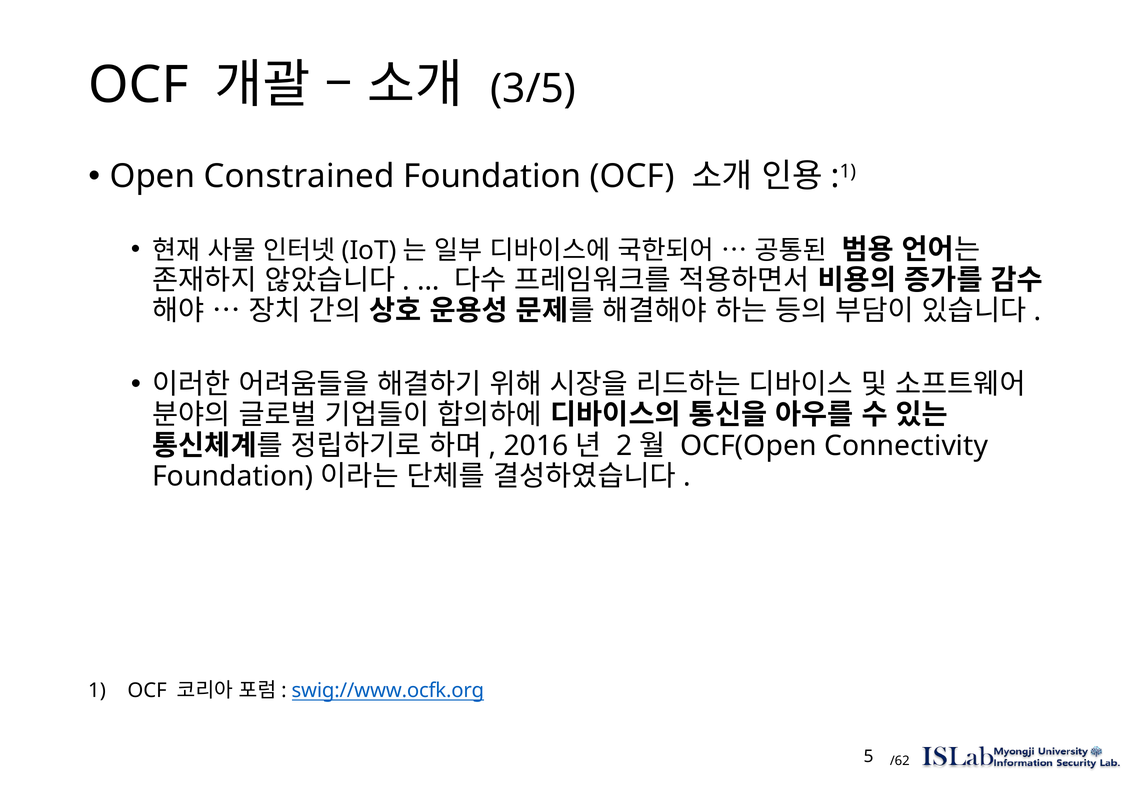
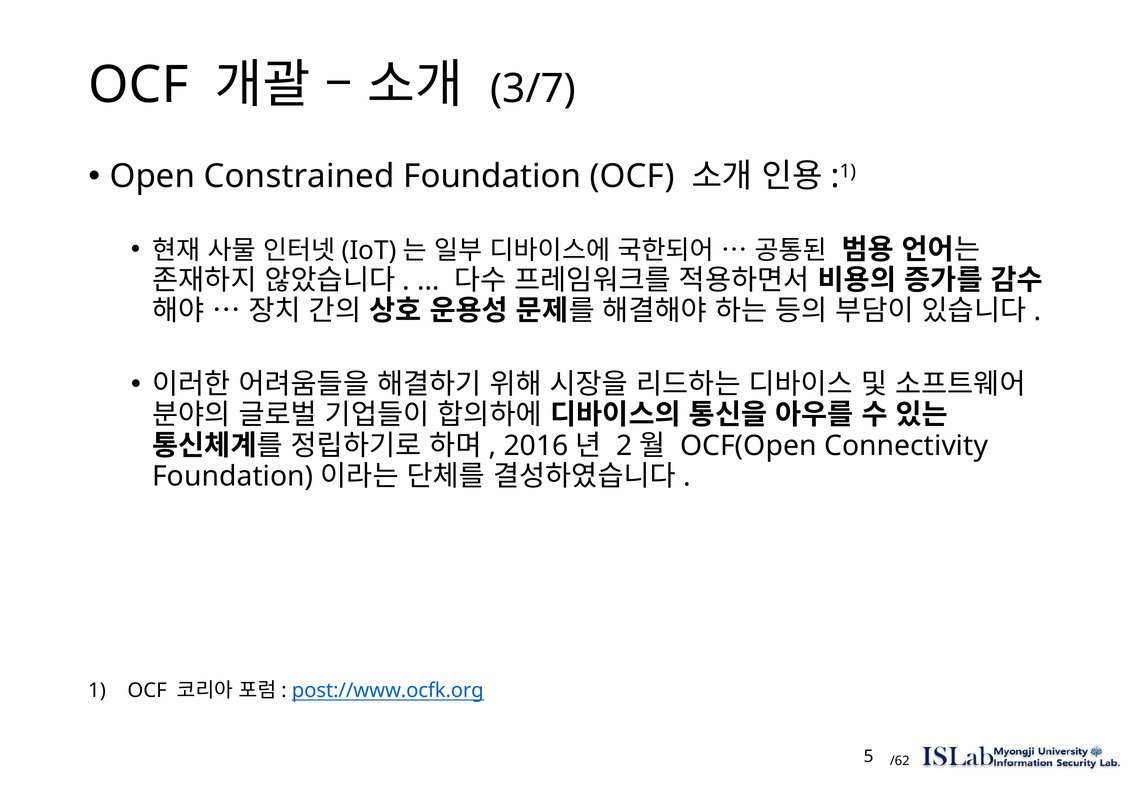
3/5: 3/5 -> 3/7 (533, 89)
swig://www.ocfk.org: swig://www.ocfk.org -> post://www.ocfk.org (388, 691)
